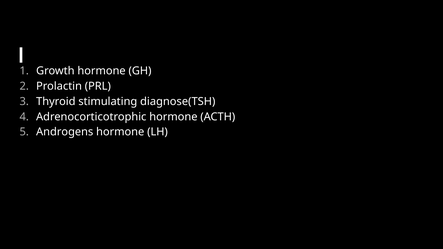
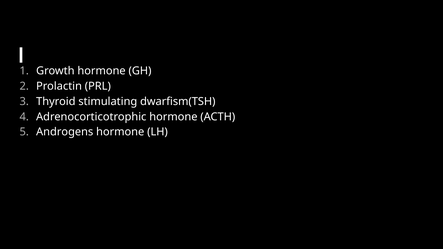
diagnose(TSH: diagnose(TSH -> dwarfism(TSH (178, 102)
